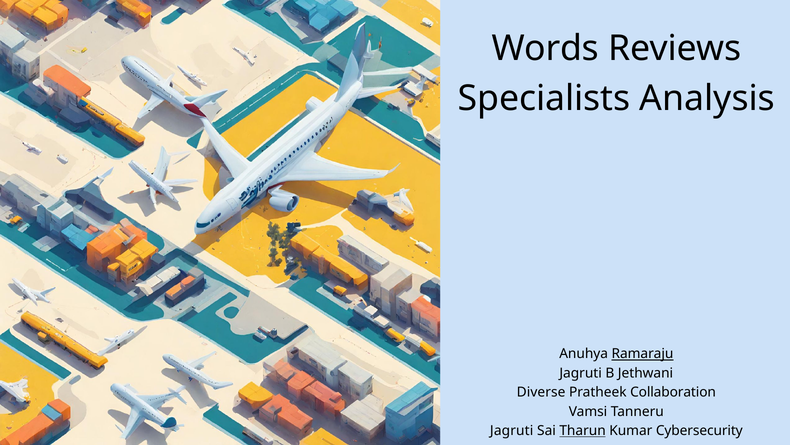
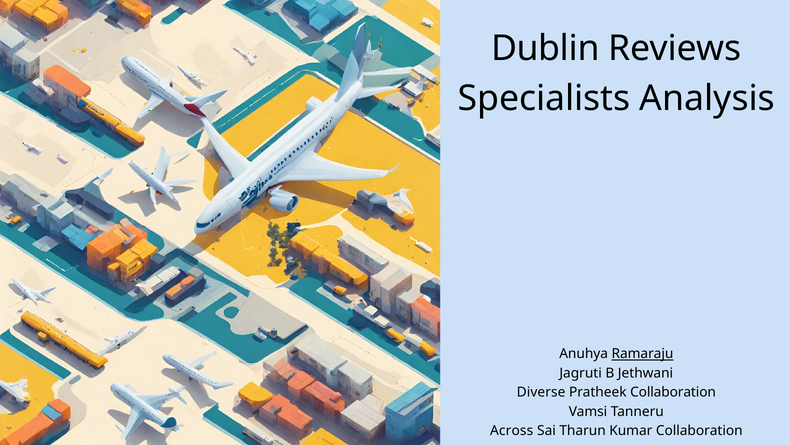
Words: Words -> Dublin (545, 48)
Jagruti: Jagruti -> Across (512, 430)
Tharun underline: present -> none (583, 430)
Kumar Cybersecurity: Cybersecurity -> Collaboration (699, 430)
